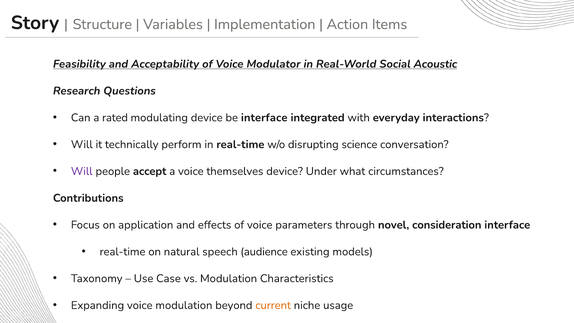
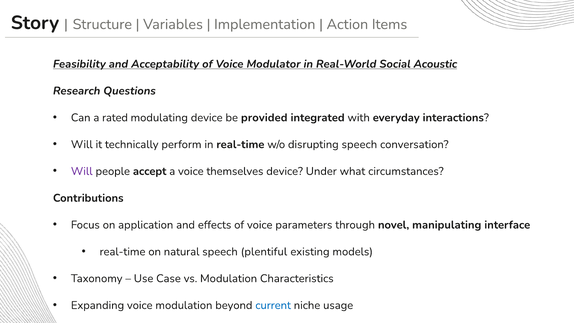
be interface: interface -> provided (264, 118)
disrupting science: science -> speech (359, 144)
consideration: consideration -> manipulating (447, 225)
audience: audience -> plentiful (264, 252)
current colour: orange -> blue (273, 305)
